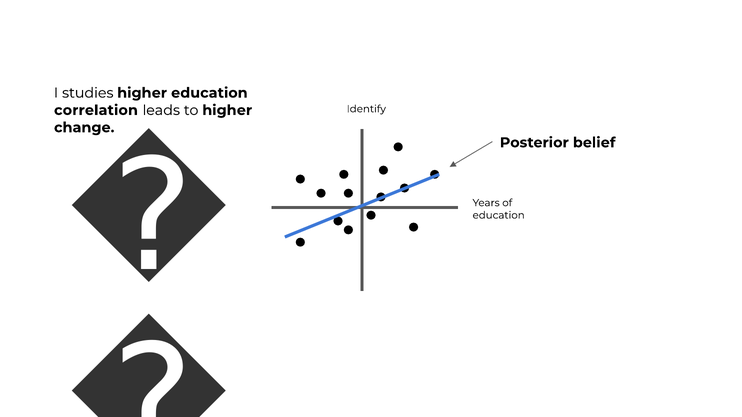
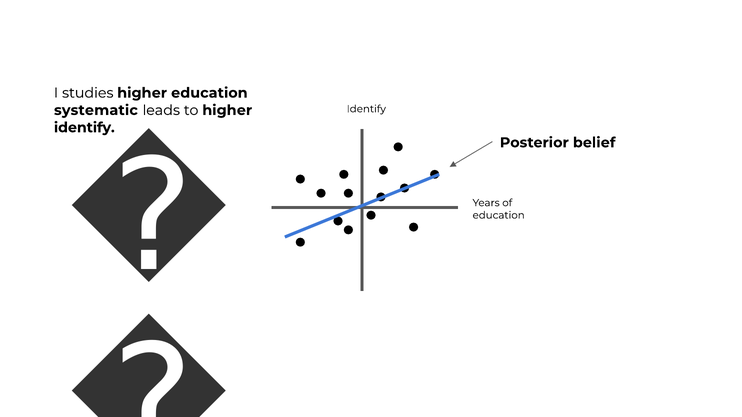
correlation: correlation -> systematic (96, 110)
change: change -> identify (84, 128)
